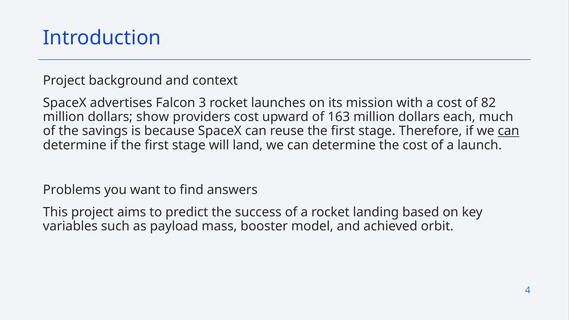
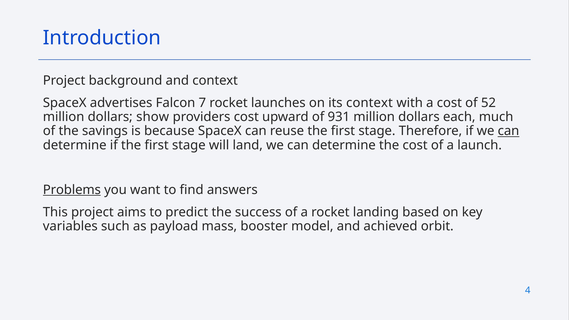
3: 3 -> 7 (202, 103)
its mission: mission -> context (369, 103)
82: 82 -> 52 (488, 103)
163: 163 -> 931 (339, 117)
Problems underline: none -> present (72, 190)
